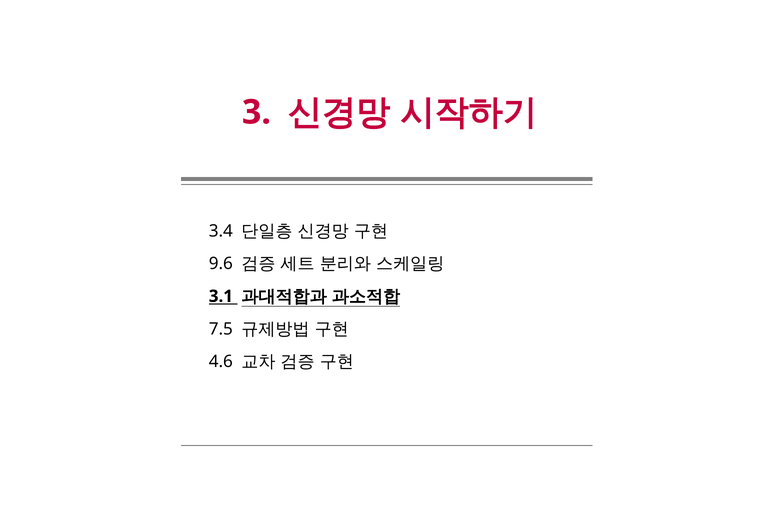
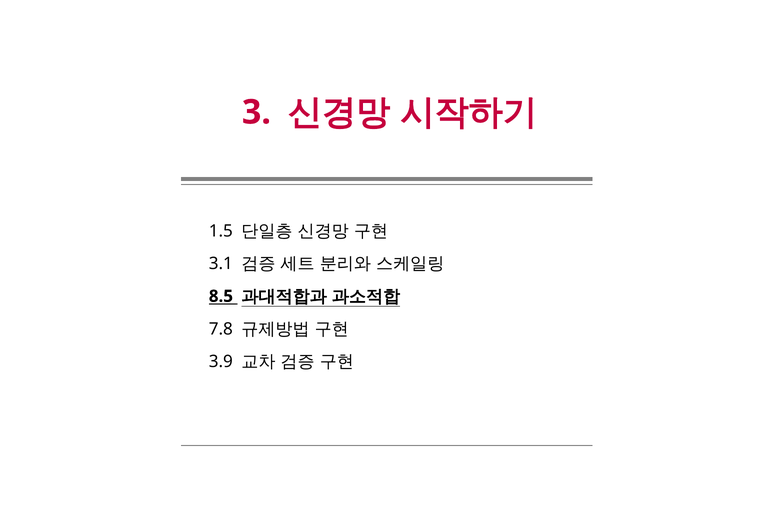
3.4: 3.4 -> 1.5 (221, 231)
9.6: 9.6 -> 3.1 (221, 263)
3.1: 3.1 -> 8.5 (221, 296)
7.5: 7.5 -> 7.8 (221, 329)
4.6: 4.6 -> 3.9 (221, 361)
